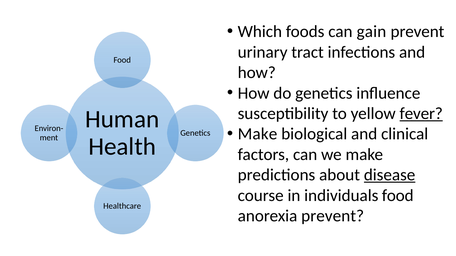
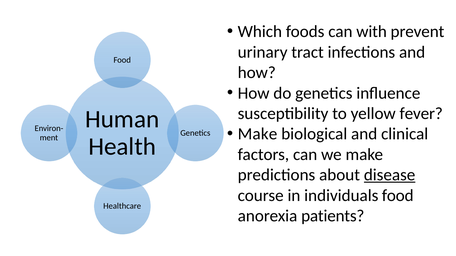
gain: gain -> with (372, 32)
fever underline: present -> none (421, 114)
anorexia prevent: prevent -> patients (333, 216)
